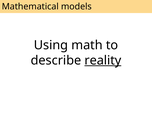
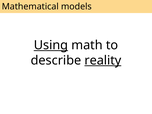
Using underline: none -> present (51, 45)
